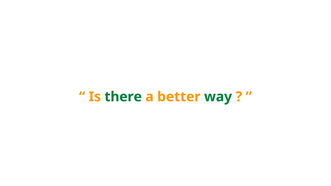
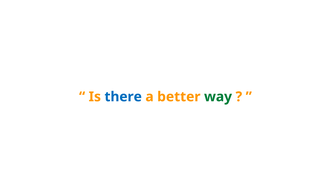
there colour: green -> blue (123, 97)
